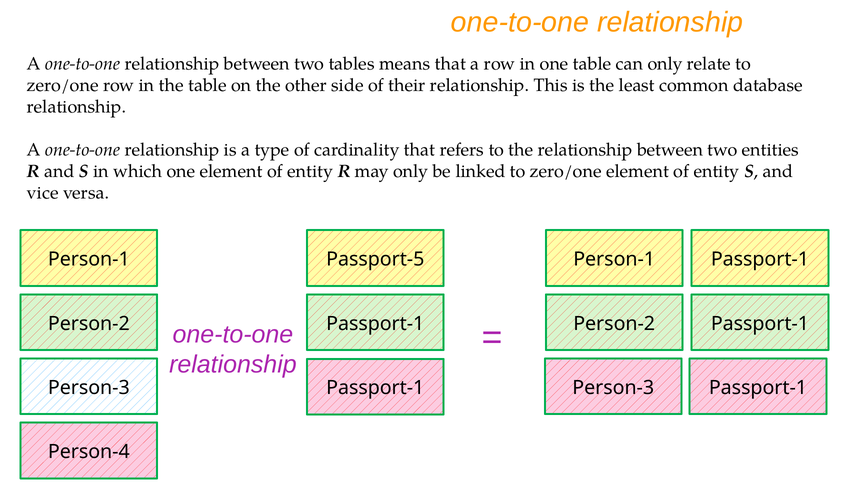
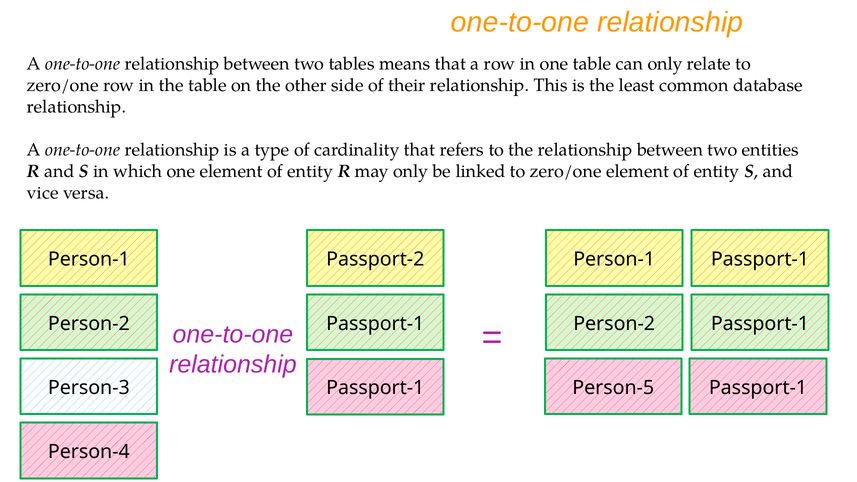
Passport-5: Passport-5 -> Passport-2 (375, 259)
Person-3 Passport-1 Person-3: Person-3 -> Person-5 (613, 388)
